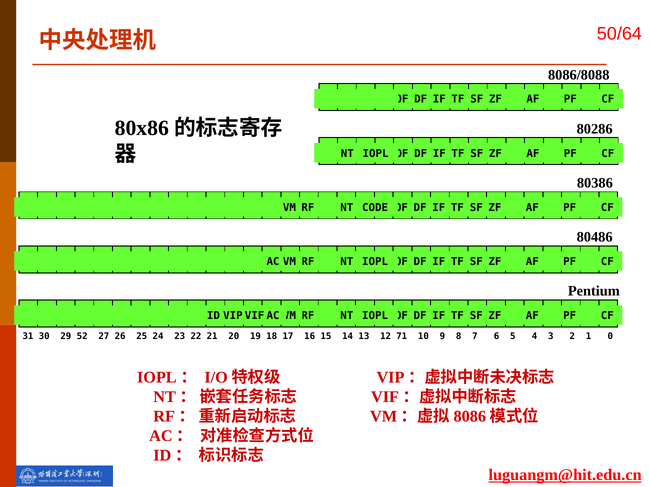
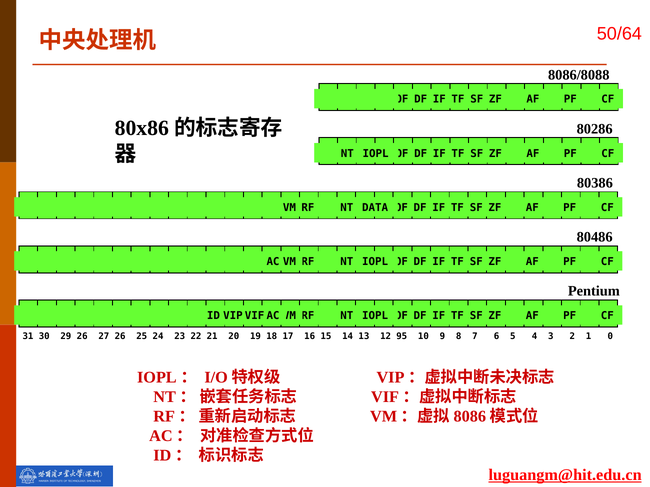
CODE: CODE -> DATA (375, 208)
29 52: 52 -> 26 (82, 337)
71: 71 -> 95 (402, 337)
